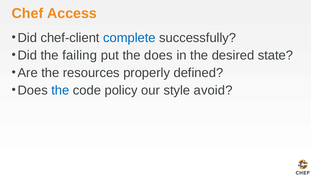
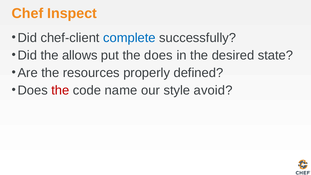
Access: Access -> Inspect (72, 13)
failing: failing -> allows (80, 55)
the colour: blue -> red (60, 90)
policy: policy -> name (121, 90)
